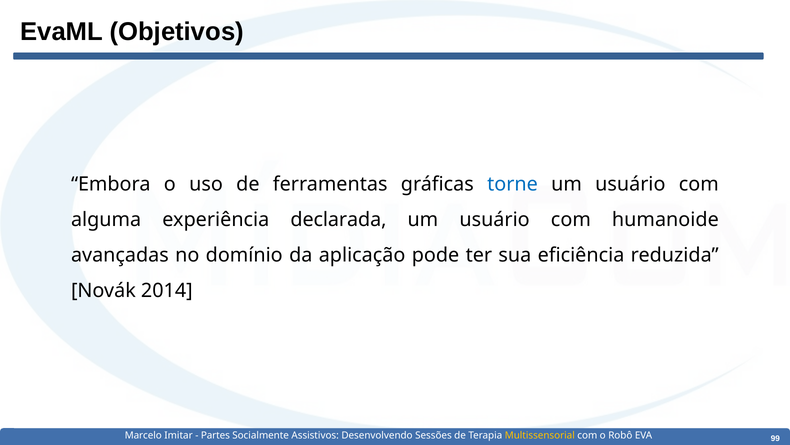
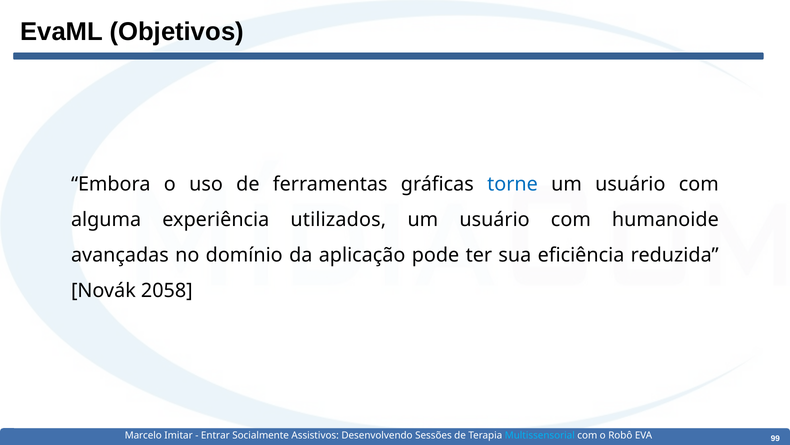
declarada: declarada -> utilizados (338, 219)
2014: 2014 -> 2058 (167, 291)
Partes: Partes -> Entrar (215, 435)
Multissensorial colour: yellow -> light blue (540, 435)
